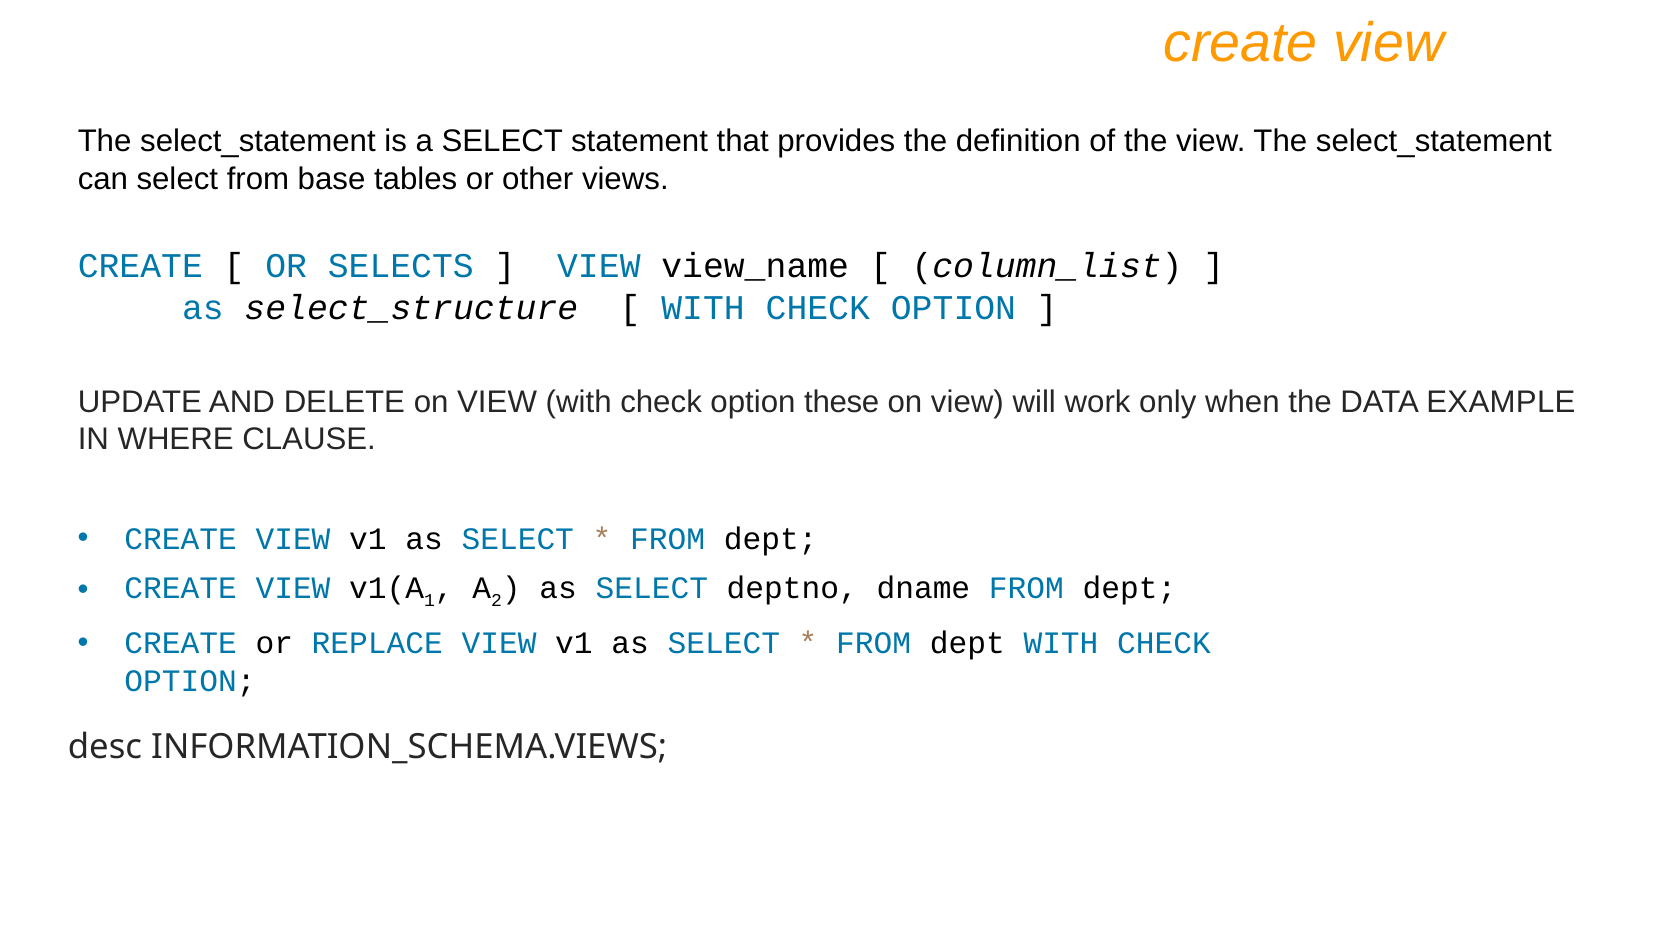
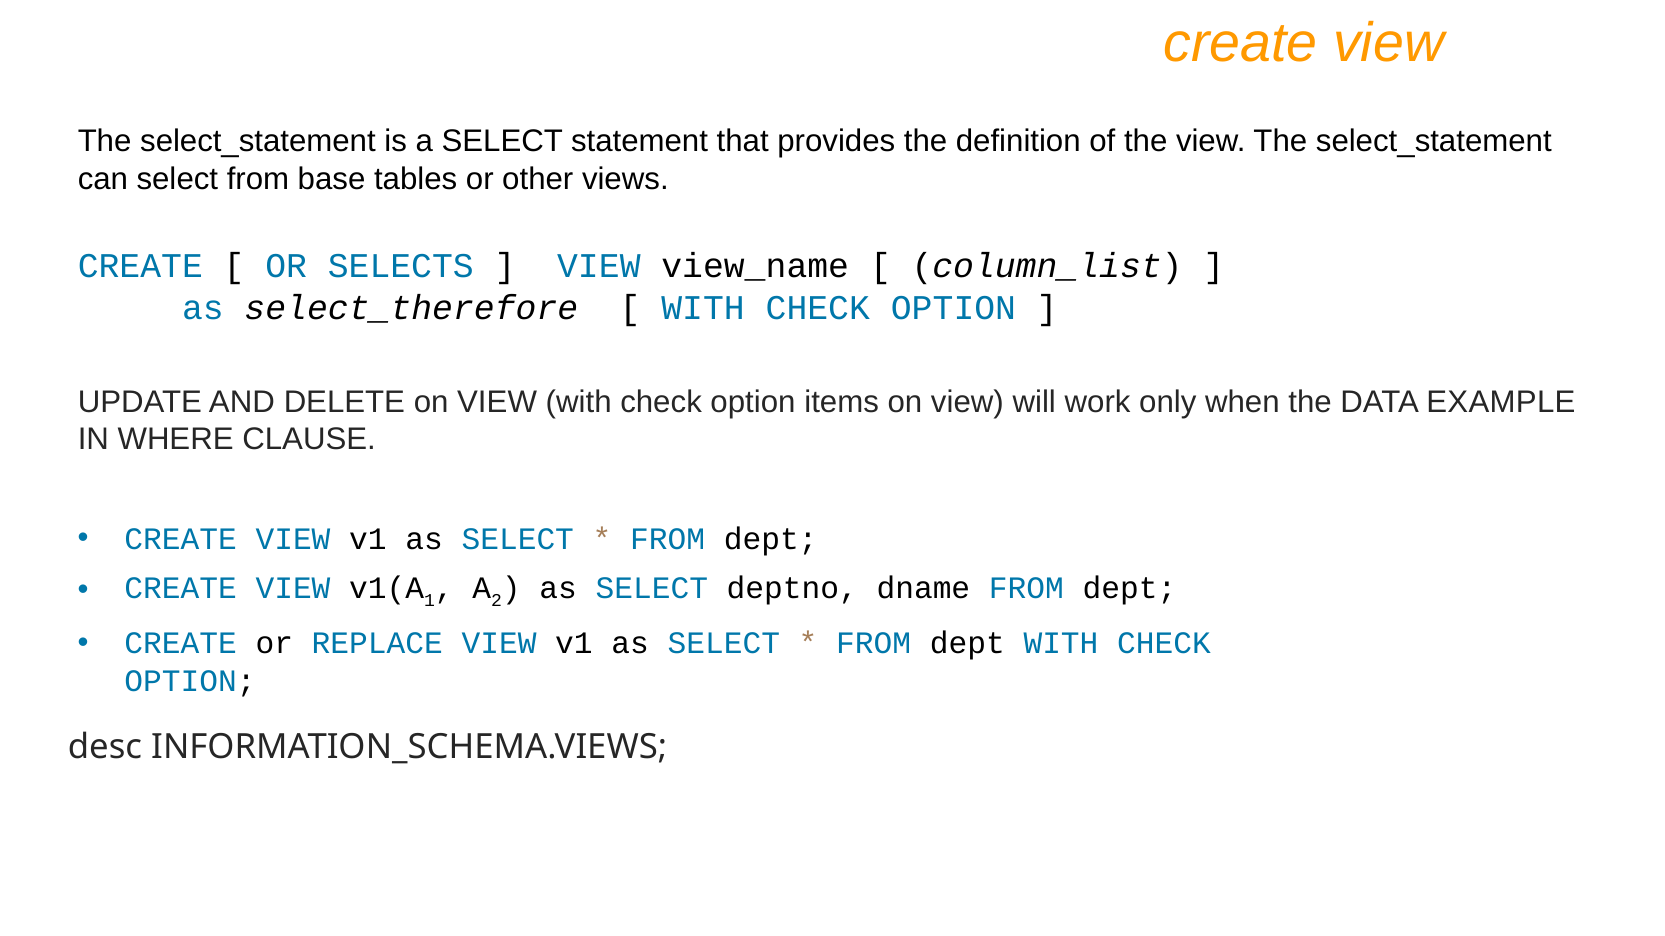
select_structure: select_structure -> select_therefore (411, 308)
these: these -> items (842, 402)
